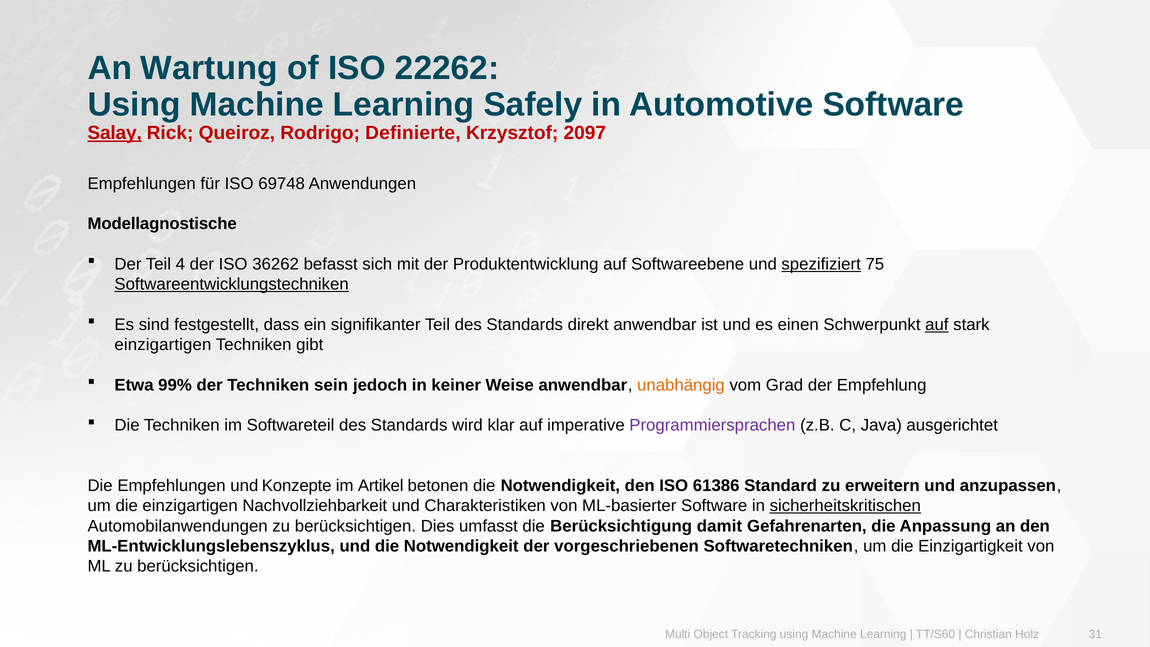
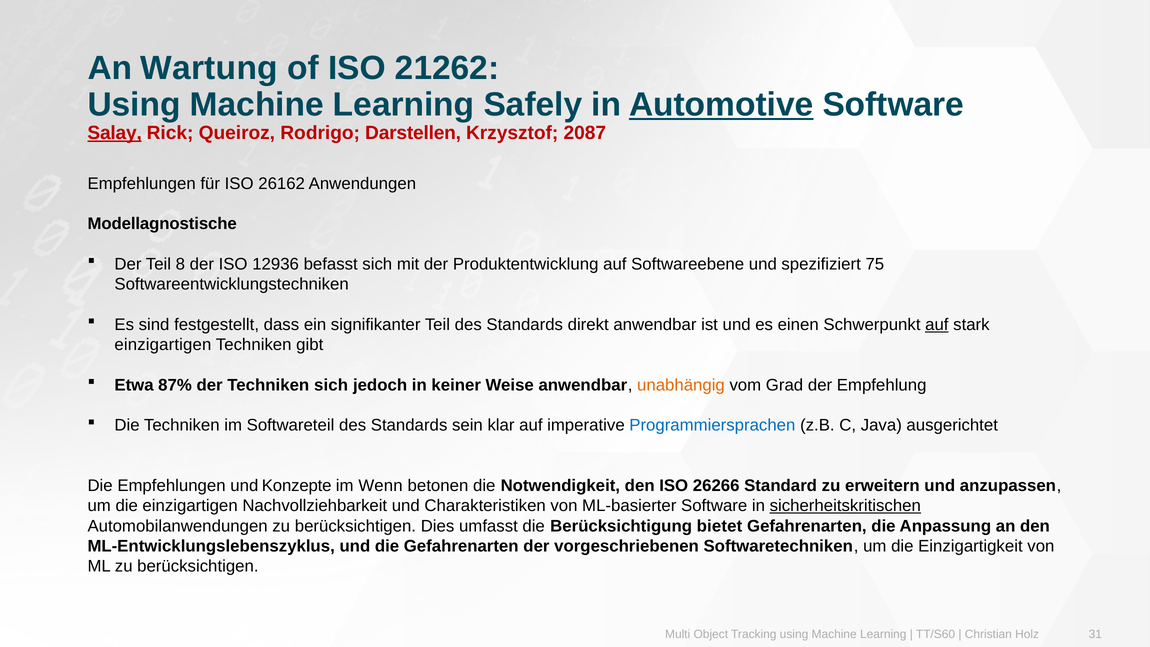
22262: 22262 -> 21262 (447, 68)
Automotive underline: none -> present (721, 104)
Definierte: Definierte -> Darstellen (413, 133)
2097: 2097 -> 2087 (585, 133)
69748: 69748 -> 26162 (282, 184)
4: 4 -> 8 (180, 264)
36262: 36262 -> 12936 (276, 264)
spezifiziert underline: present -> none (821, 264)
Softwareentwicklungstechniken underline: present -> none (232, 284)
99%: 99% -> 87% (175, 385)
Techniken sein: sein -> sich (331, 385)
wird: wird -> sein (467, 425)
Programmiersprachen colour: purple -> blue (712, 425)
Artikel: Artikel -> Wenn (381, 486)
61386: 61386 -> 26266 (716, 486)
damit: damit -> bietet (719, 526)
und die Notwendigkeit: Notwendigkeit -> Gefahrenarten (461, 546)
